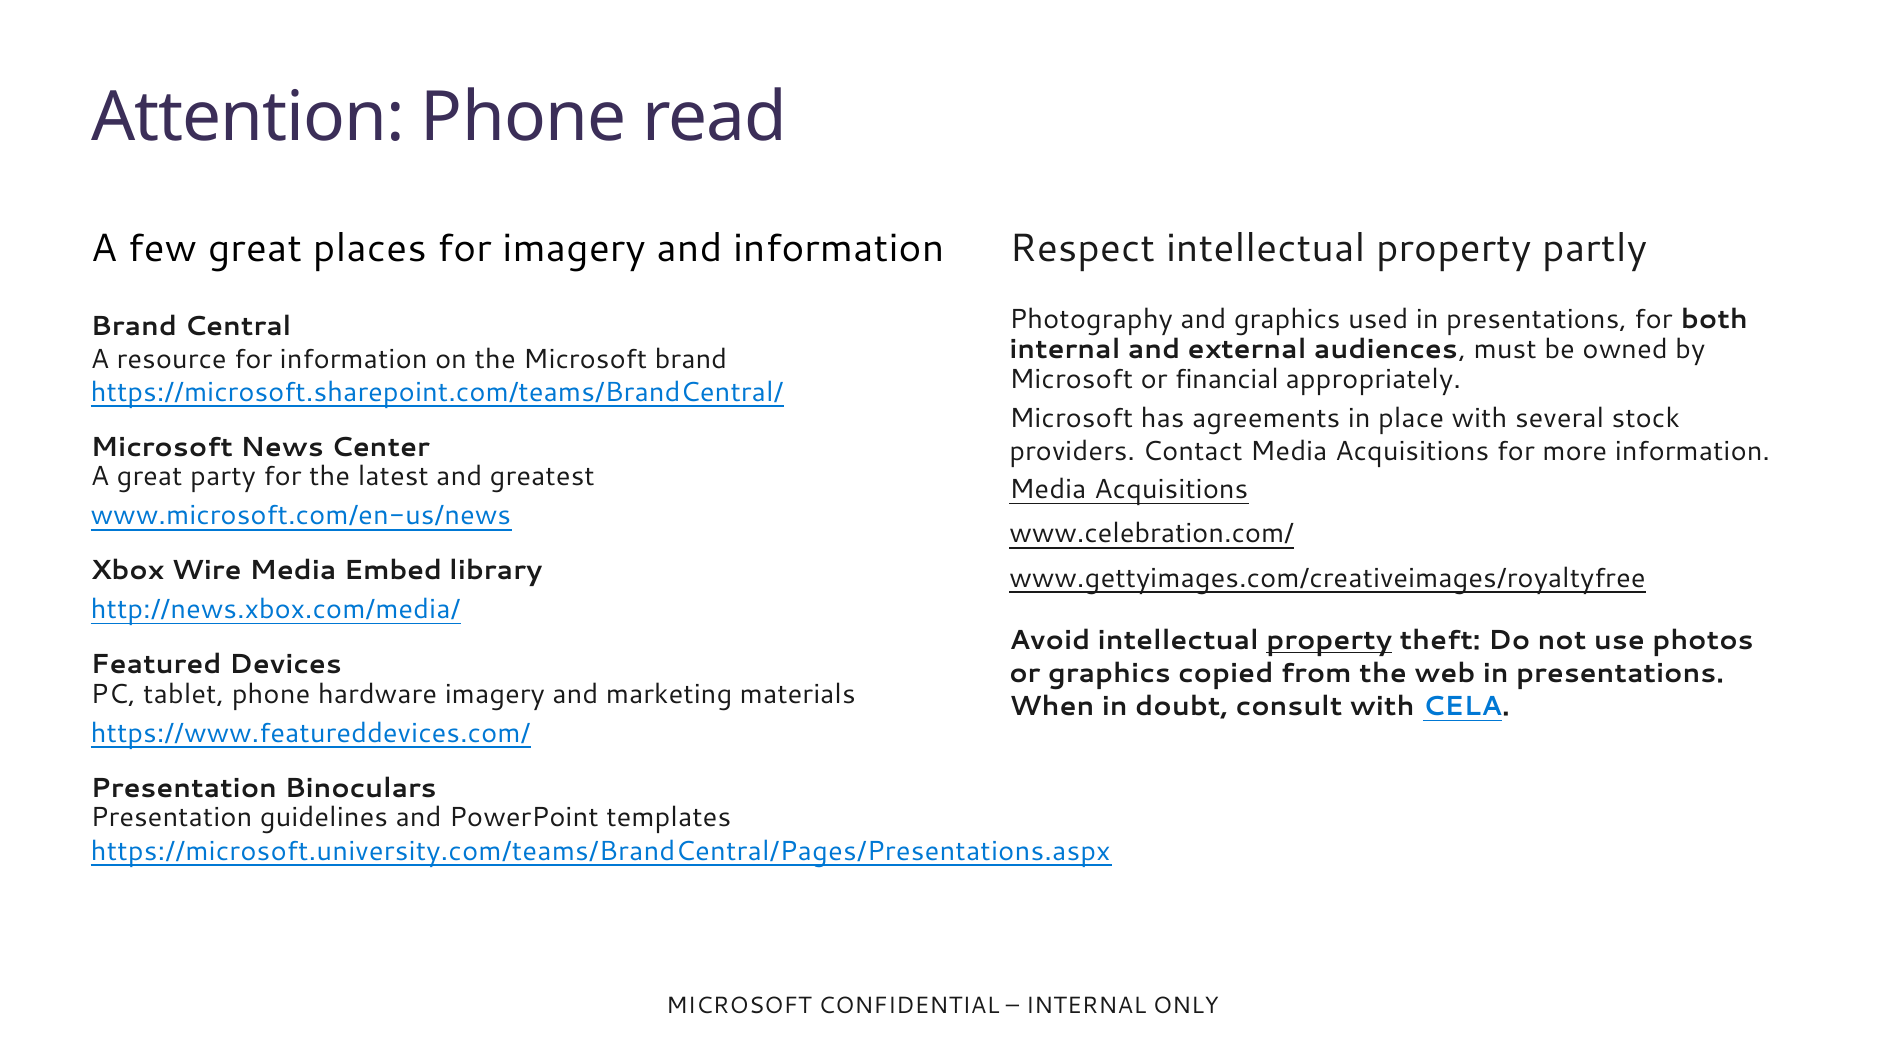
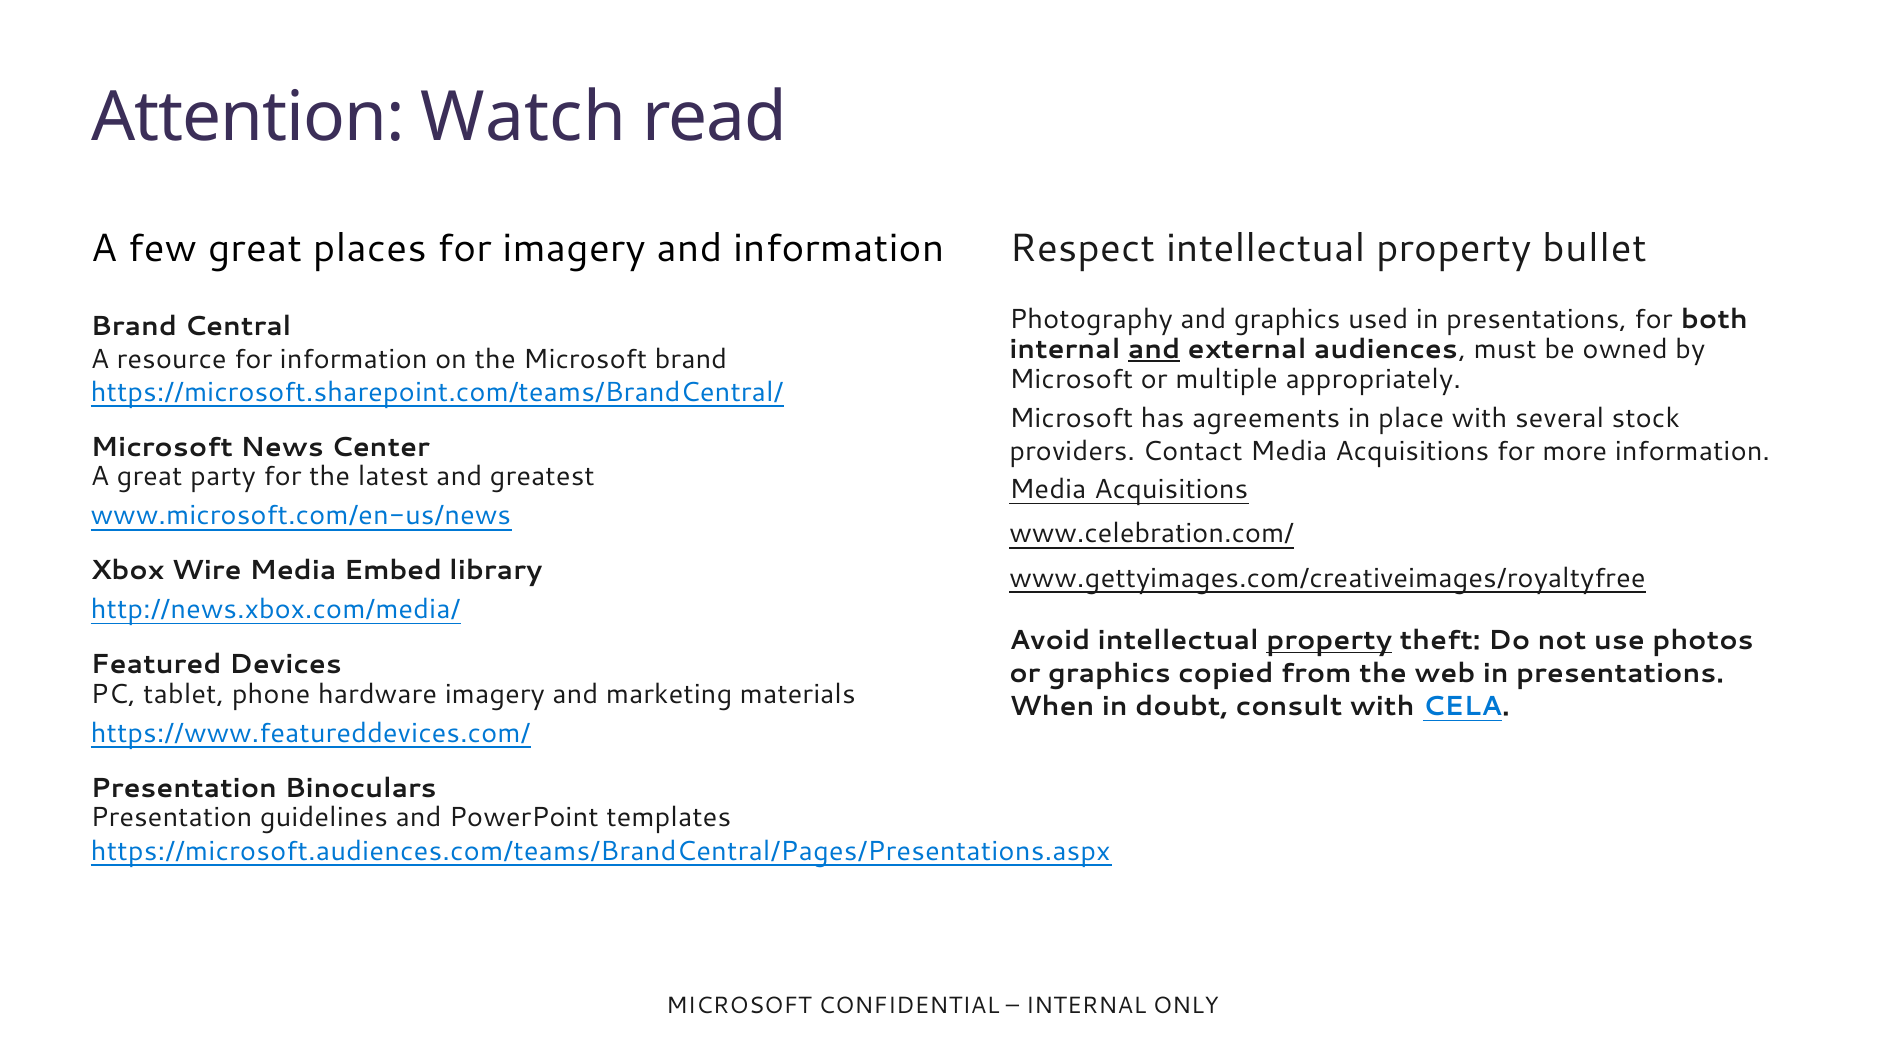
Attention Phone: Phone -> Watch (523, 117)
partly: partly -> bullet (1595, 249)
and underline: none -> present (1154, 349)
financial: financial -> multiple (1227, 379)
https://microsoft.university.com/teams/BrandCentral/Pages/Presentations.aspx: https://microsoft.university.com/teams/BrandCentral/Pages/Presentations.aspx -> https://microsoft.audiences.com/teams/BrandCentral/Pages/Presentations.aspx (601, 851)
